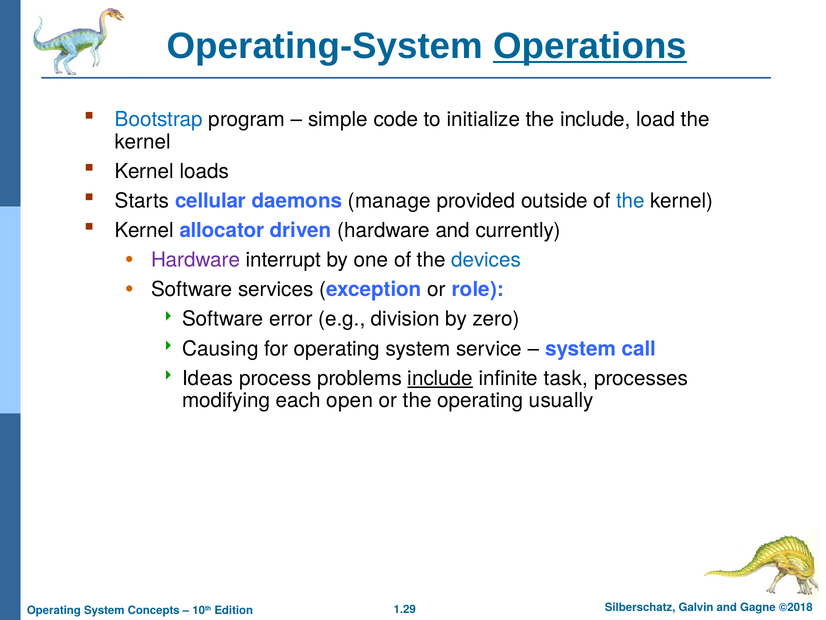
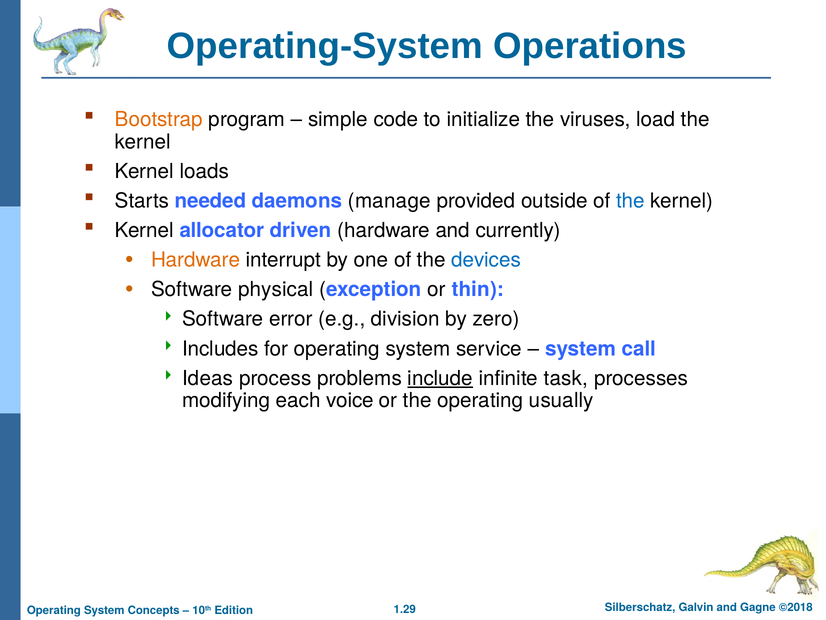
Operations underline: present -> none (590, 46)
Bootstrap colour: blue -> orange (159, 119)
the include: include -> viruses (595, 119)
cellular: cellular -> needed (211, 201)
Hardware colour: purple -> orange (196, 260)
services: services -> physical (276, 289)
role: role -> thin (478, 289)
Causing: Causing -> Includes (220, 348)
open: open -> voice (350, 400)
